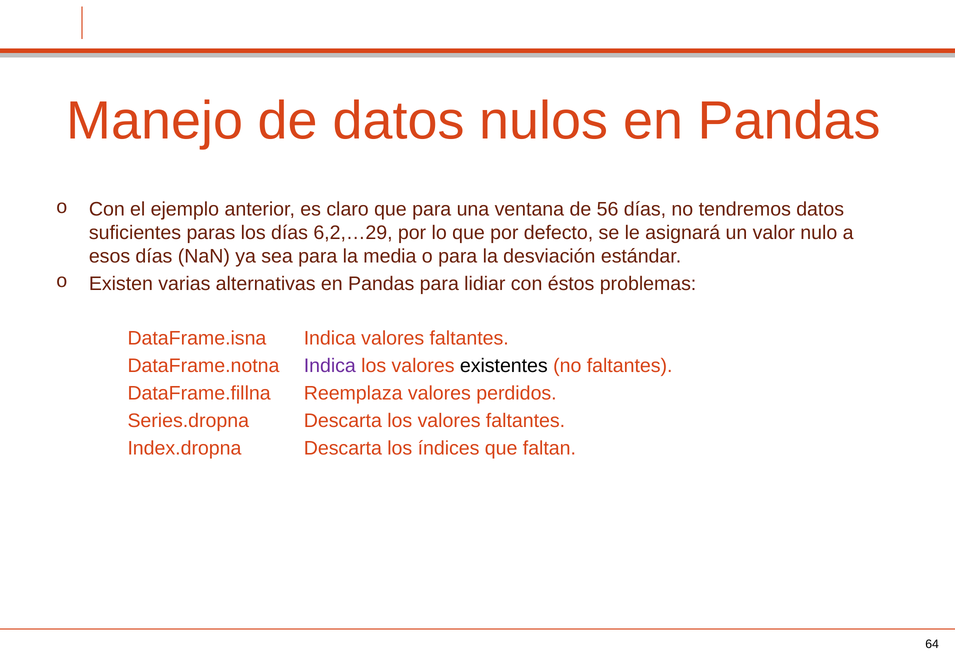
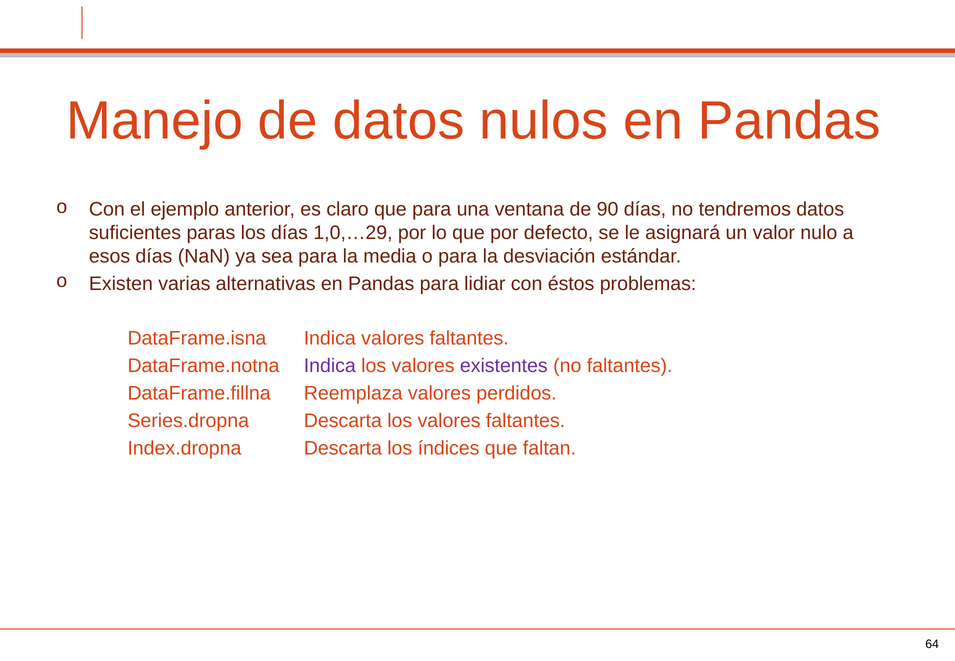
56: 56 -> 90 (608, 209)
6,2,…29: 6,2,…29 -> 1,0,…29 (353, 233)
existentes colour: black -> purple (504, 366)
